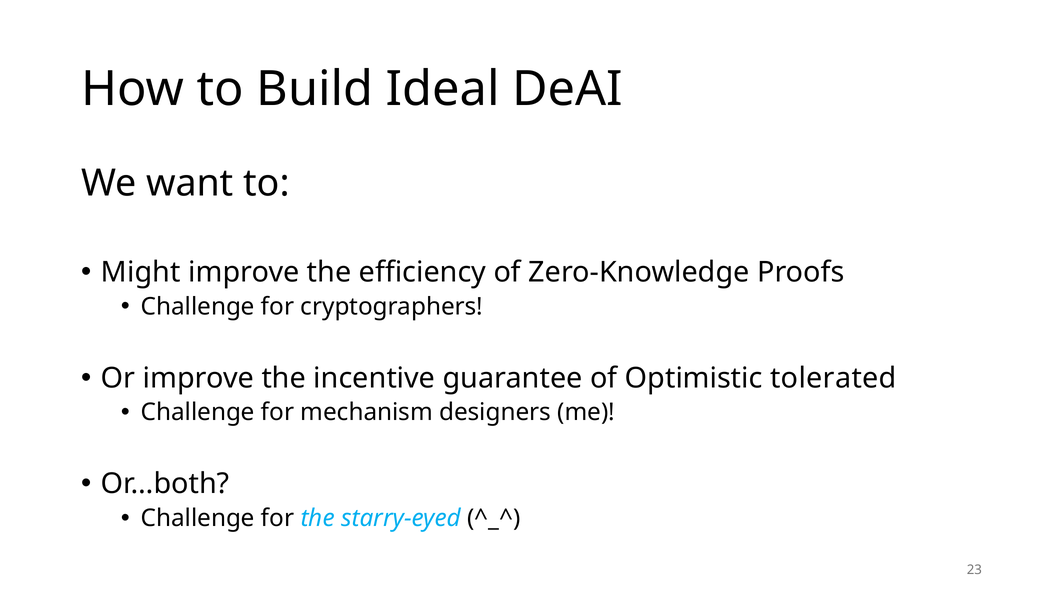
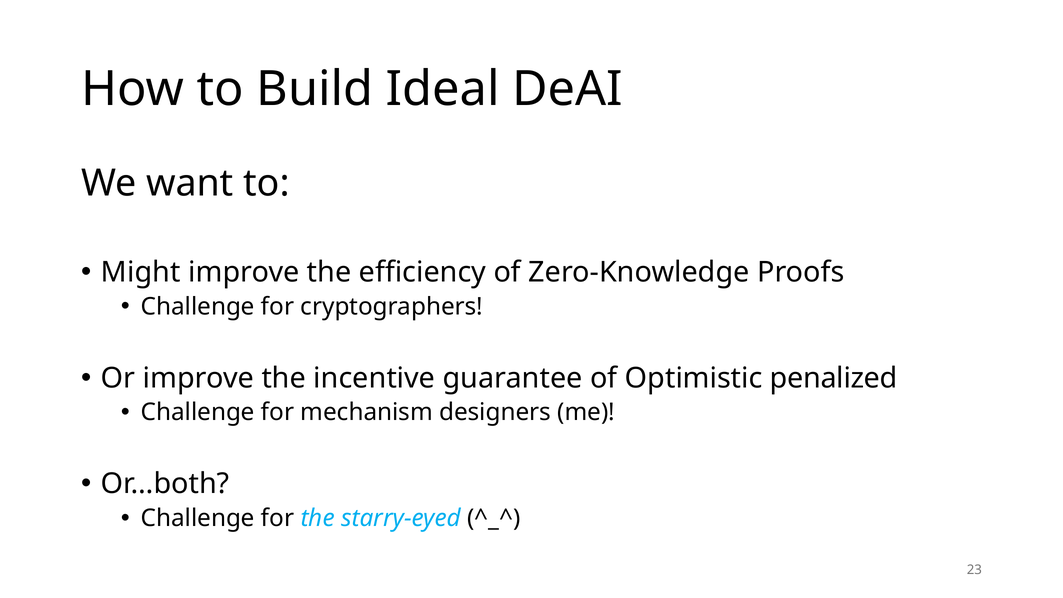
tolerated: tolerated -> penalized (834, 378)
